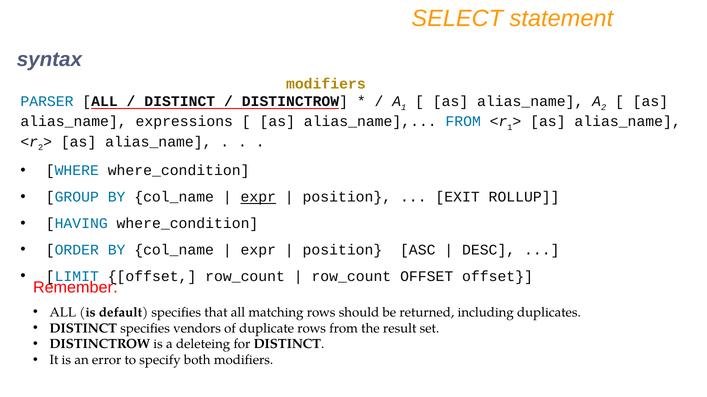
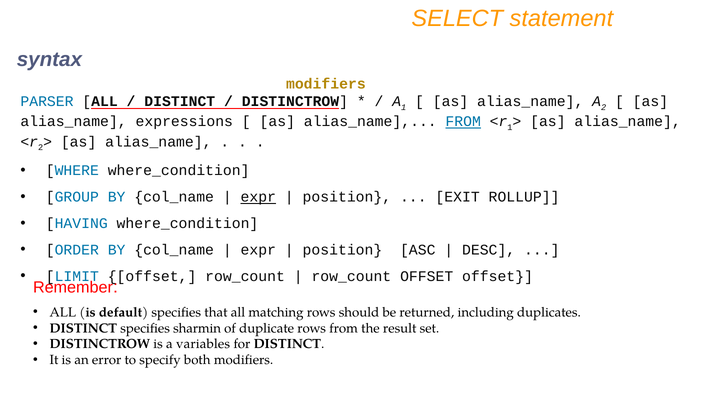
FROM underline: none -> present (463, 122)
vendors: vendors -> sharmin (197, 329)
deleteing: deleteing -> variables (203, 345)
